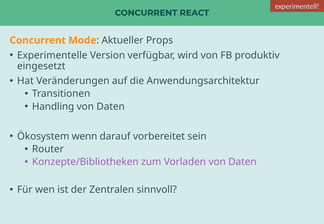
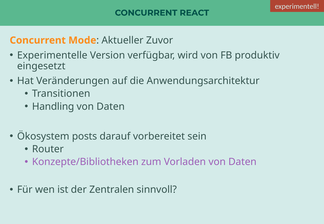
Props: Props -> Zuvor (160, 40)
wenn: wenn -> posts (85, 136)
